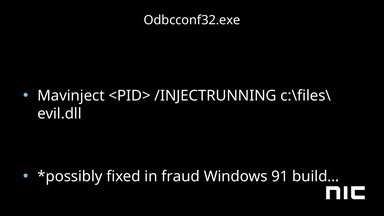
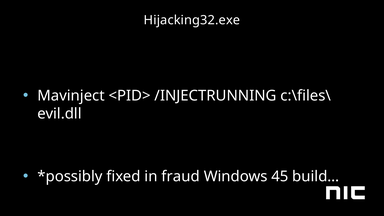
Odbcconf32.exe: Odbcconf32.exe -> Hijacking32.exe (192, 20)
91: 91 -> 45 (280, 176)
